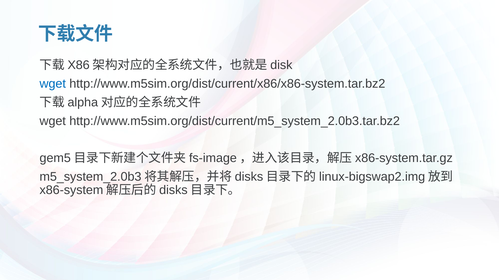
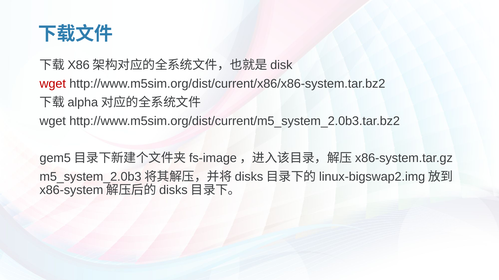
wget colour: blue -> red (53, 84)
